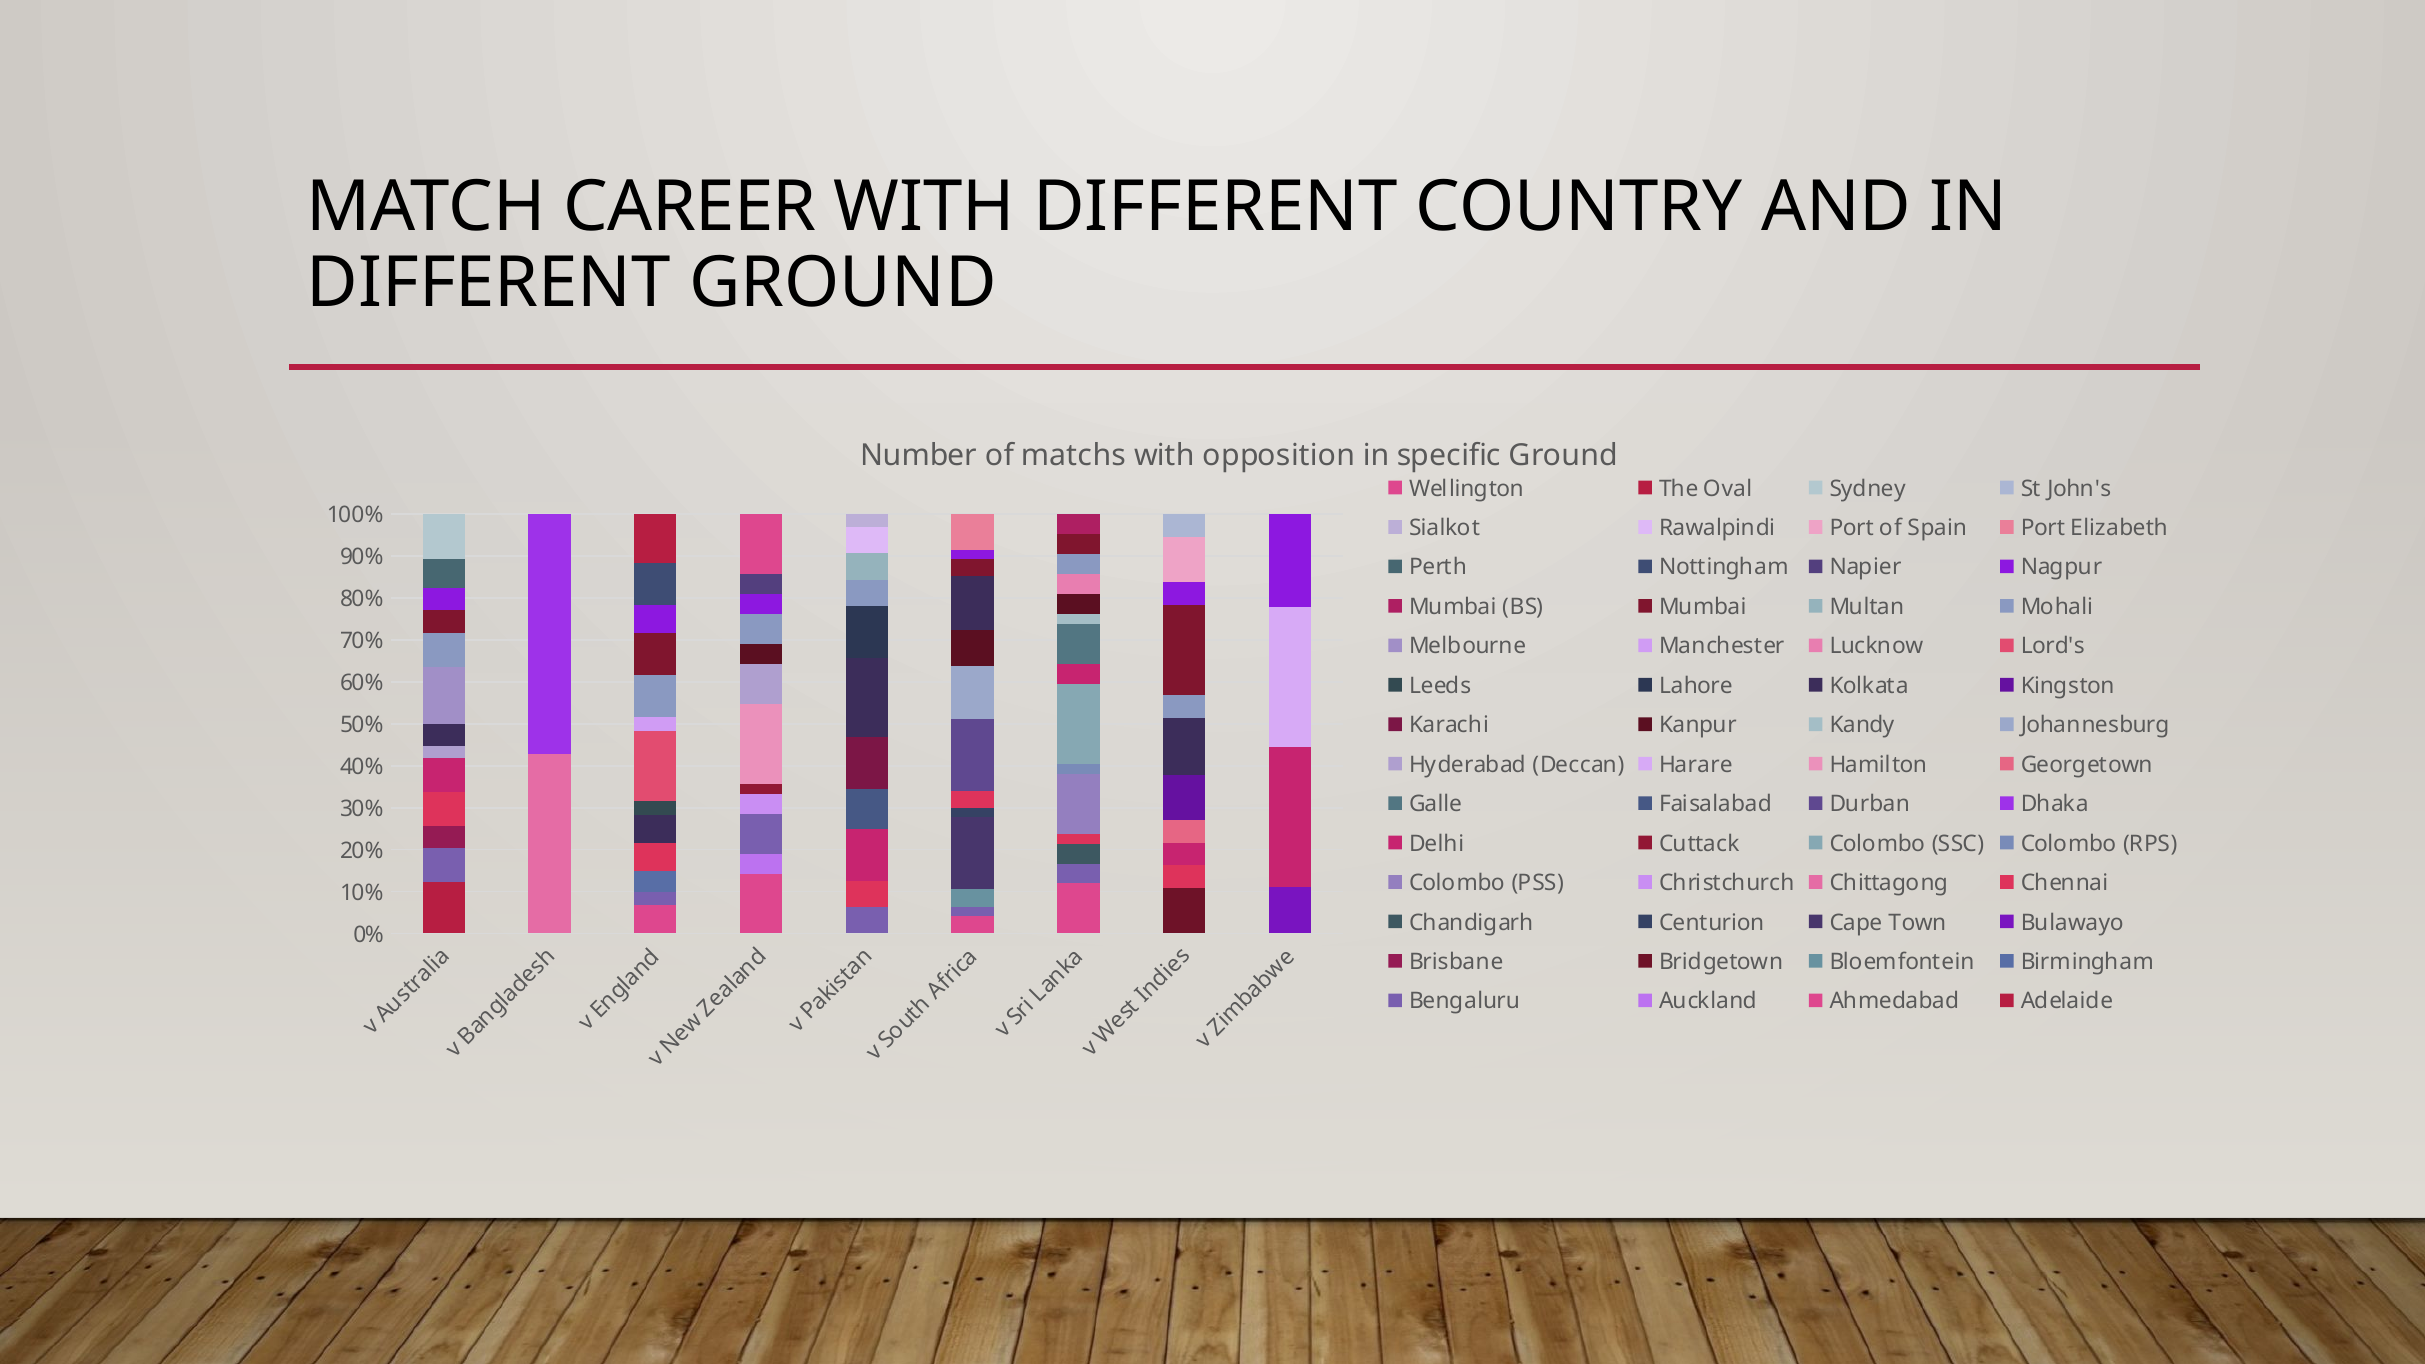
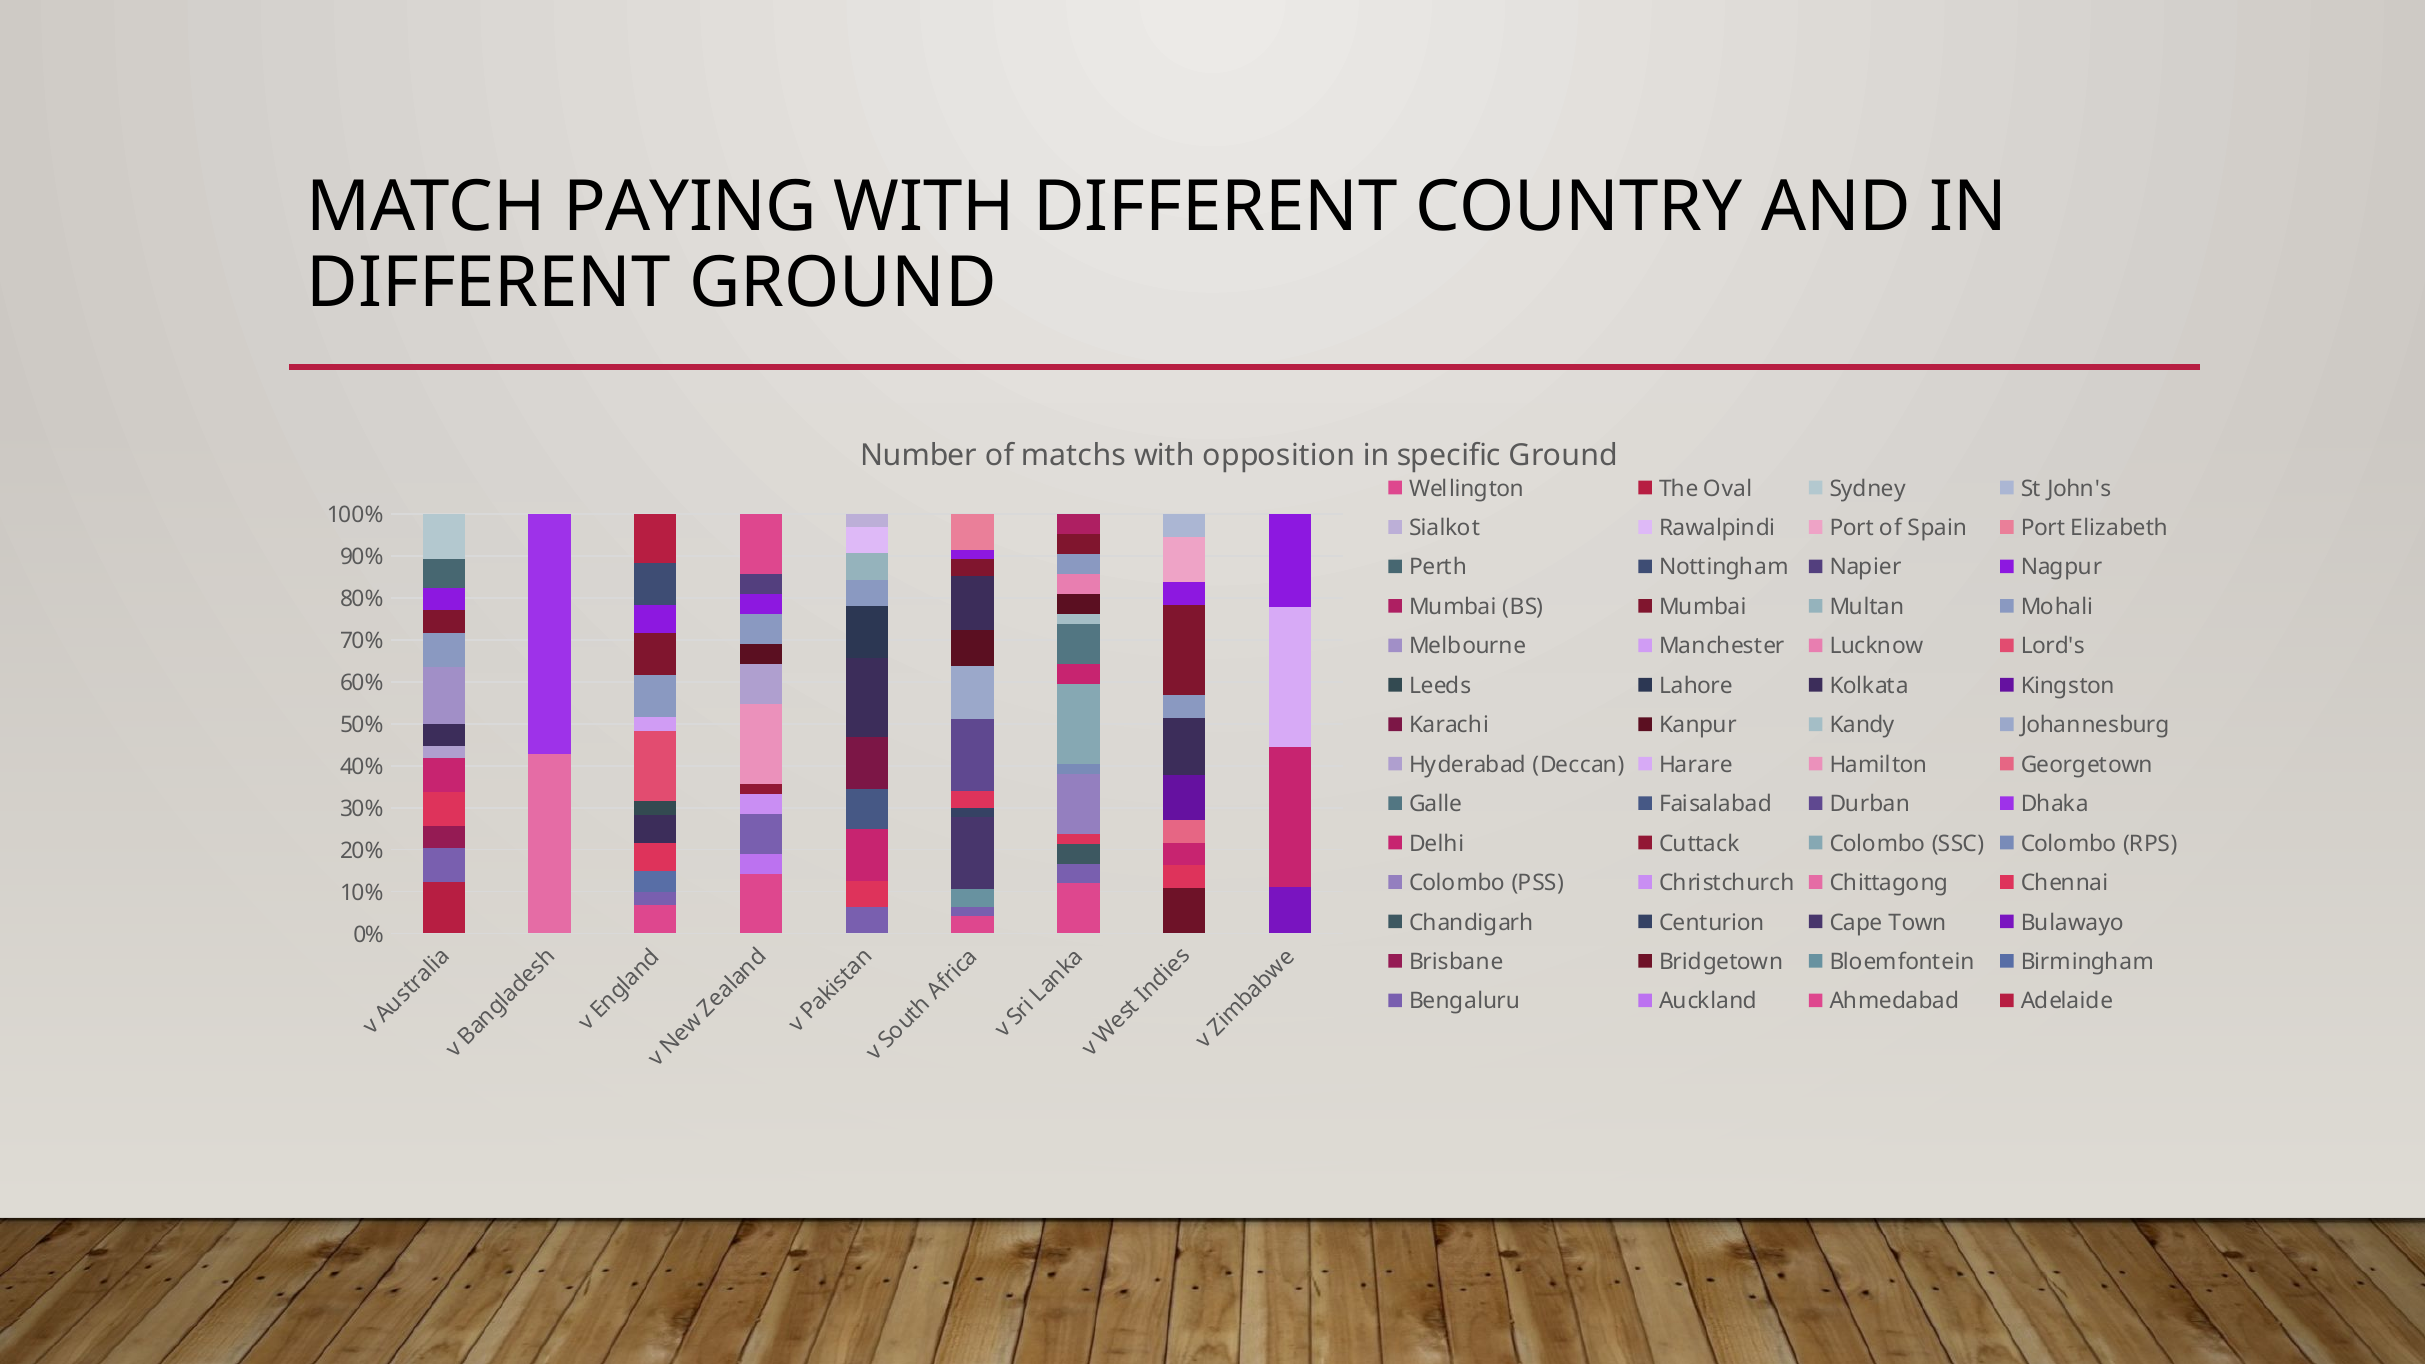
CAREER: CAREER -> PAYING (690, 207)
